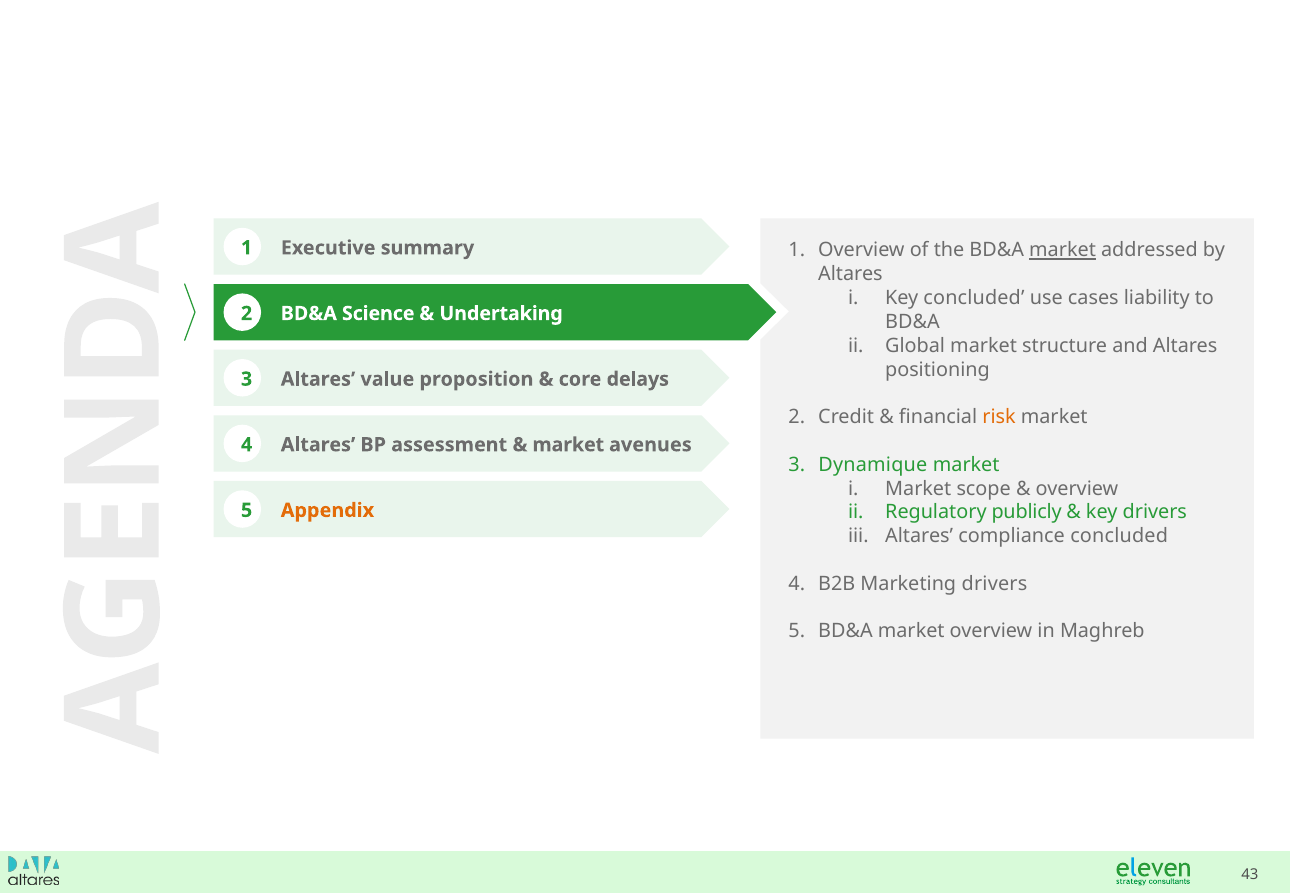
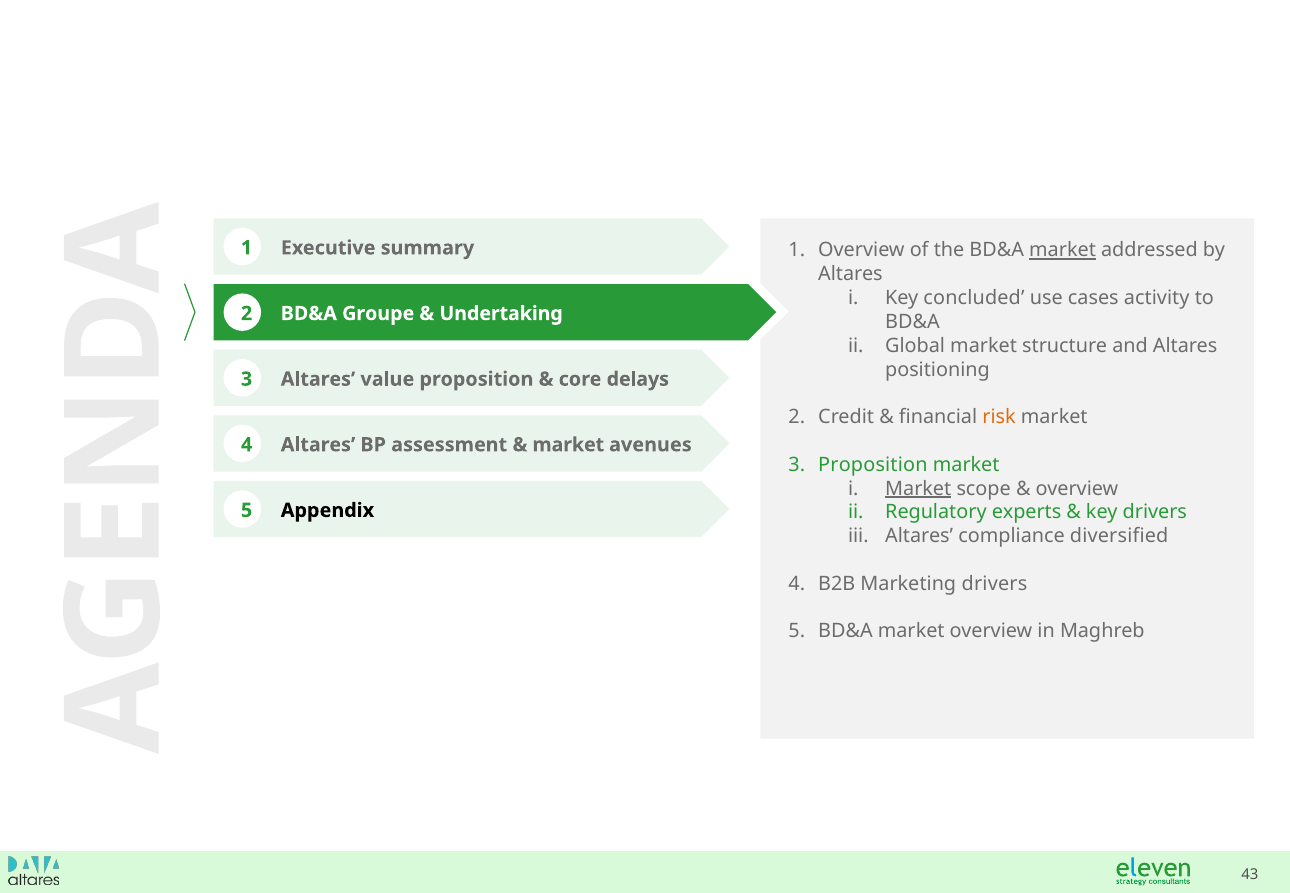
liability: liability -> activity (1157, 298)
Science: Science -> Groupe (378, 314)
3 Dynamique: Dynamique -> Proposition (873, 465)
Market underline: none -> present (918, 489)
publicly: publicly -> experts (1027, 512)
Appendix colour: orange -> black (327, 510)
compliance concluded: concluded -> diversified (1119, 536)
